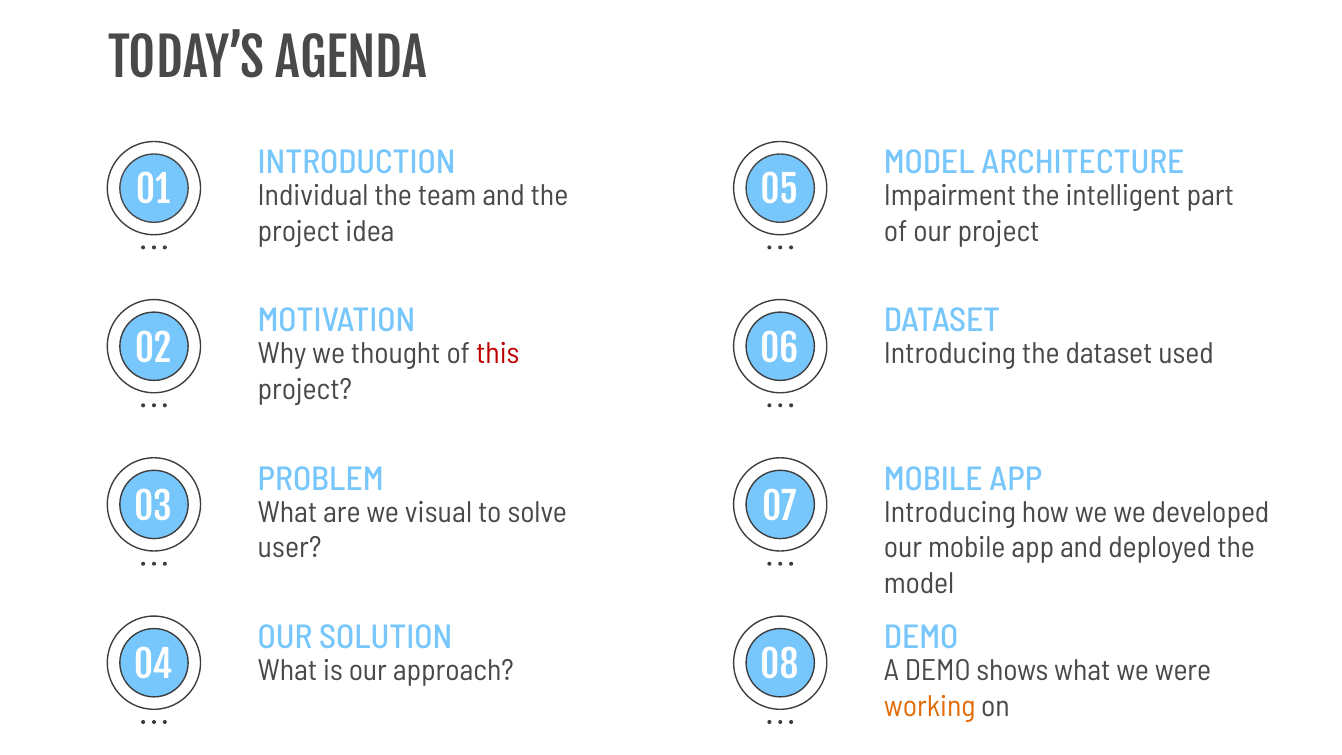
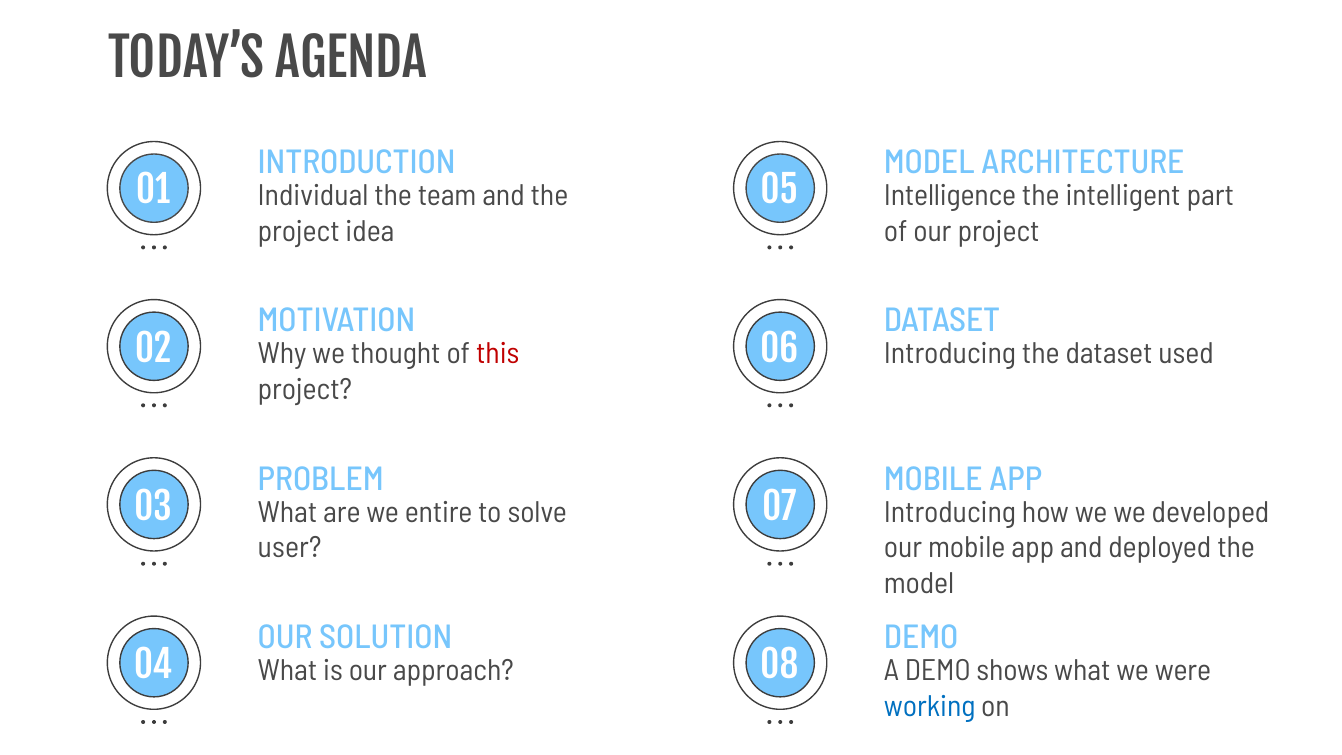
Impairment: Impairment -> Intelligence (950, 195)
visual: visual -> entire (439, 512)
working colour: orange -> blue (930, 706)
